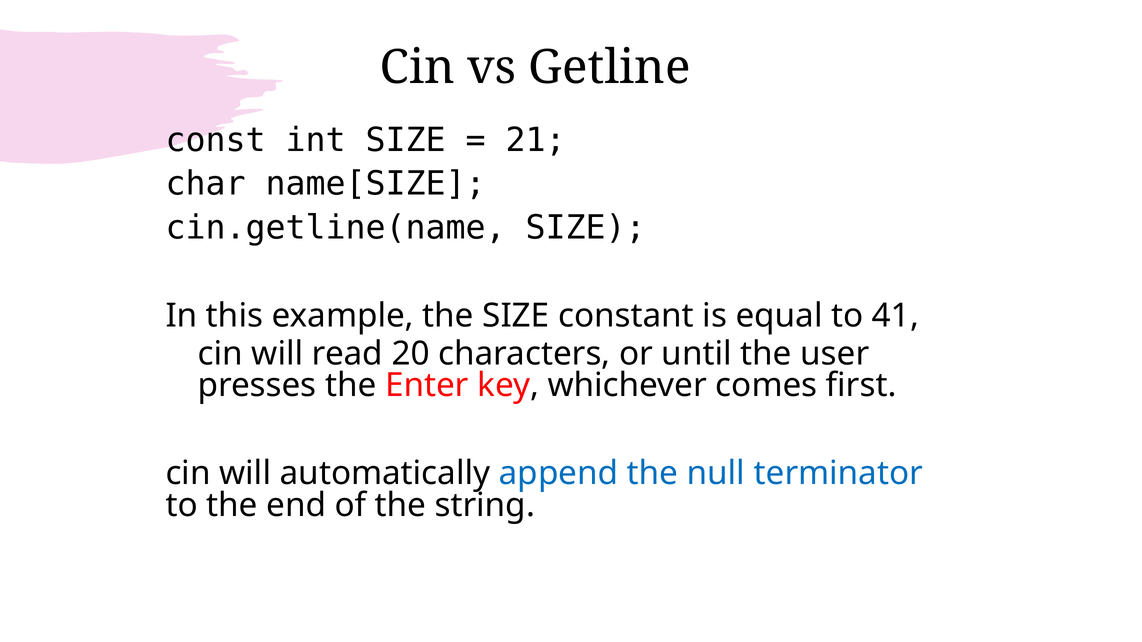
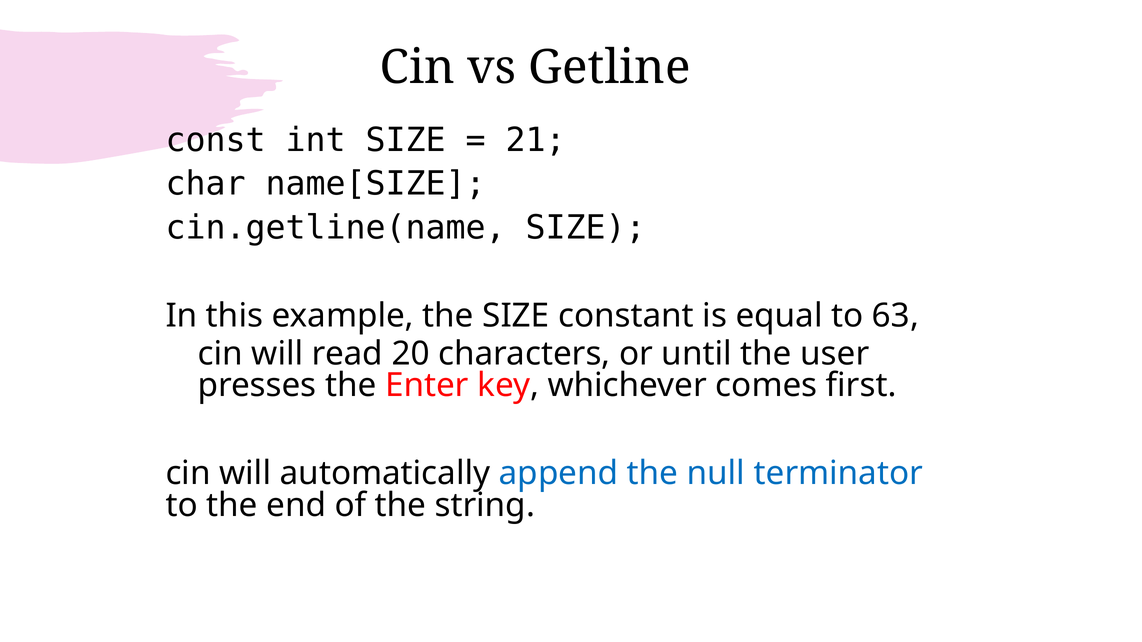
41: 41 -> 63 (895, 316)
